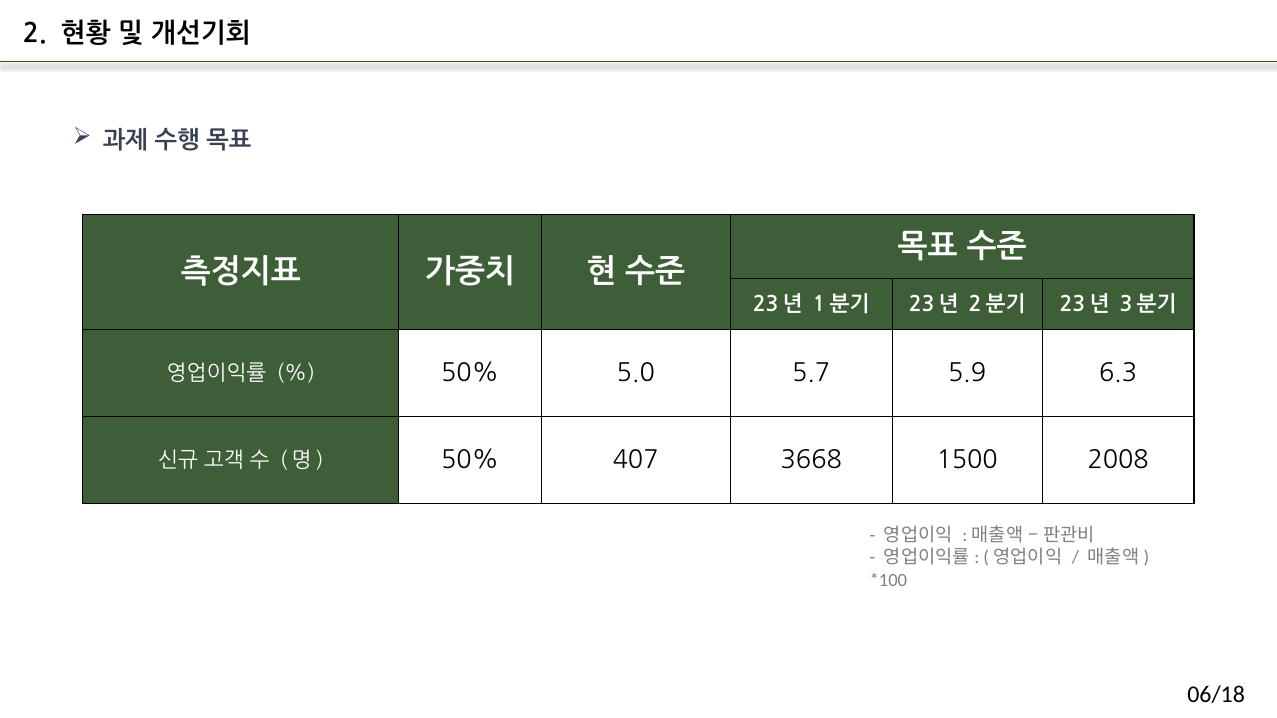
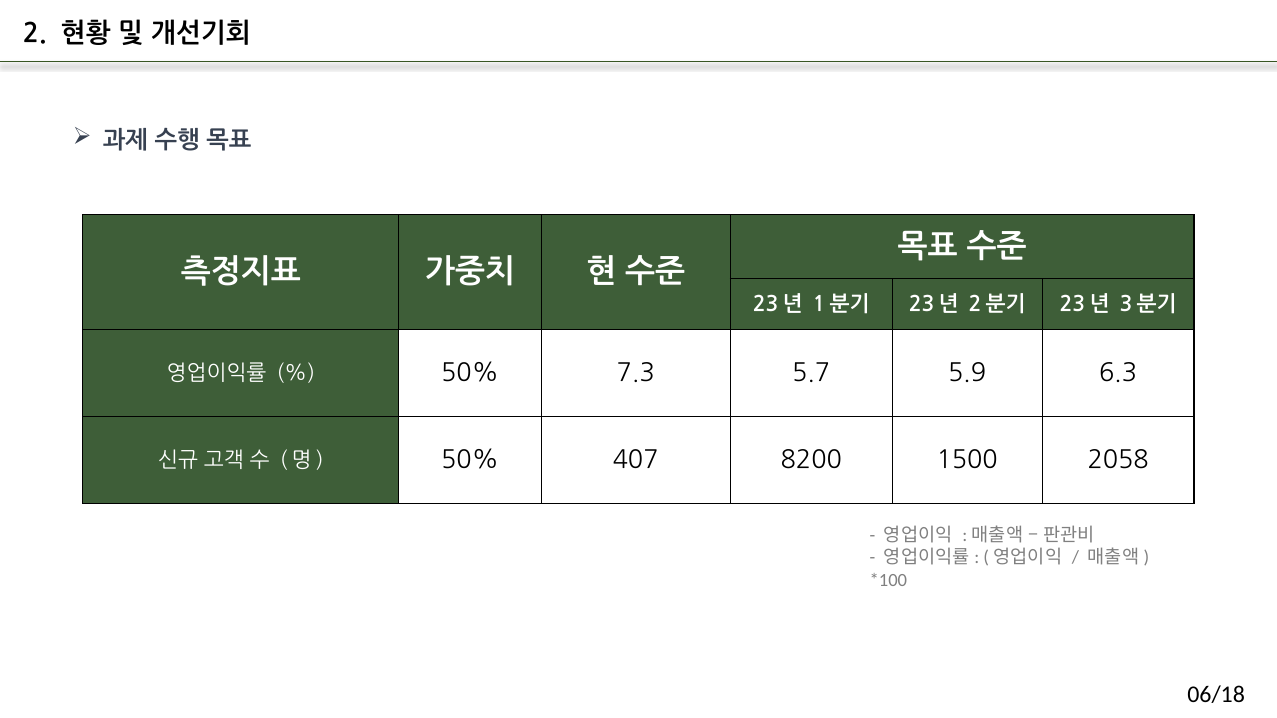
5.0: 5.0 -> 7.3 (636, 373)
3668: 3668 -> 8200 (811, 461)
2008: 2008 -> 2058 (1118, 461)
